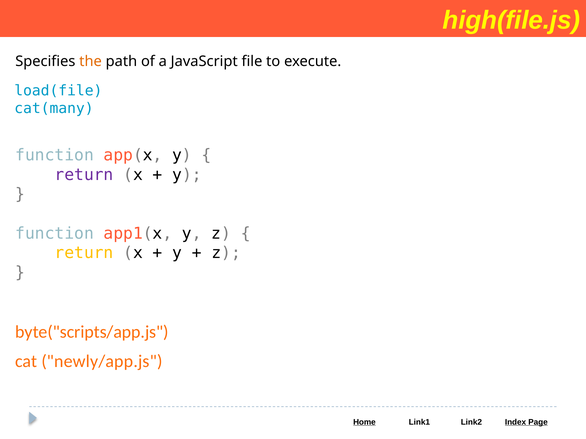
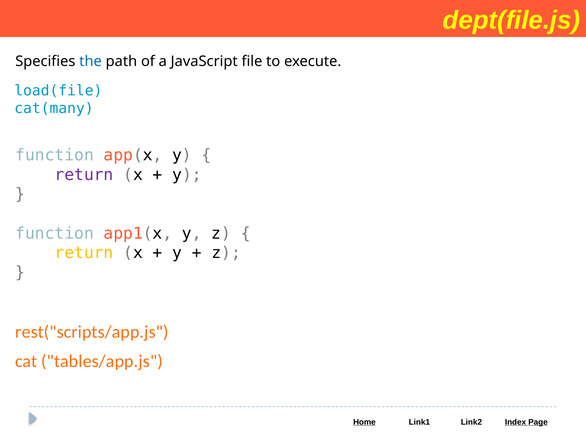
high(file.js: high(file.js -> dept(file.js (511, 20)
the colour: orange -> blue (91, 62)
byte("scripts/app.js: byte("scripts/app.js -> rest("scripts/app.js (92, 332)
newly/app.js: newly/app.js -> tables/app.js (102, 362)
